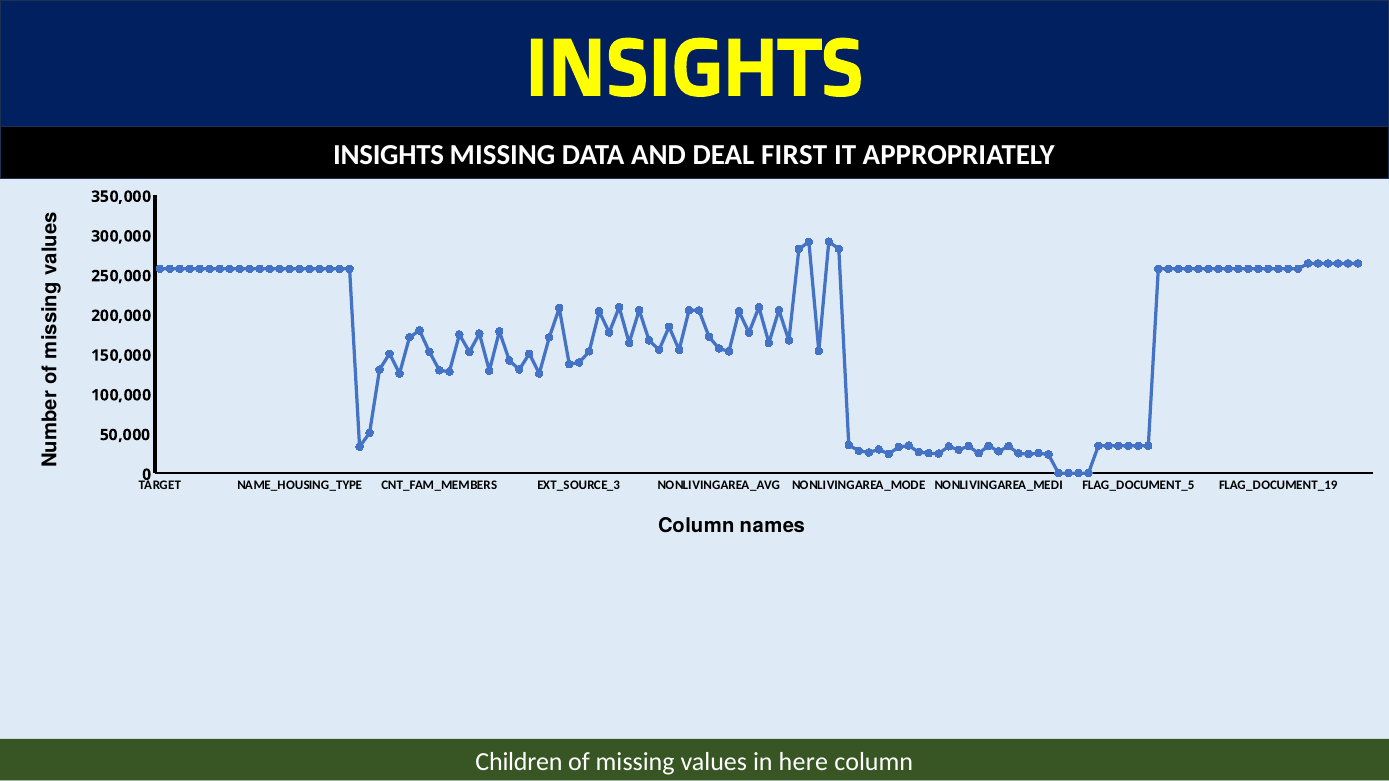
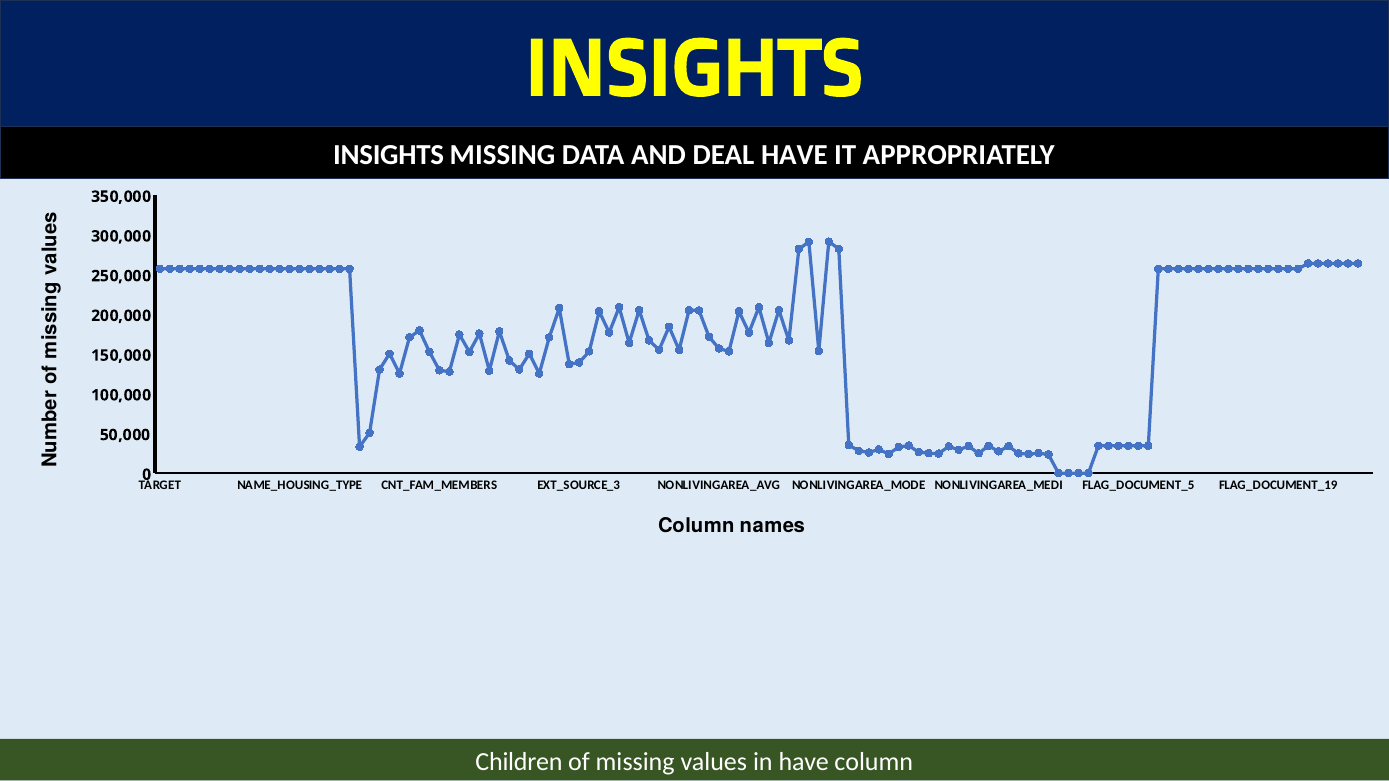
DEAL FIRST: FIRST -> HAVE (794, 155)
in here: here -> have (804, 762)
